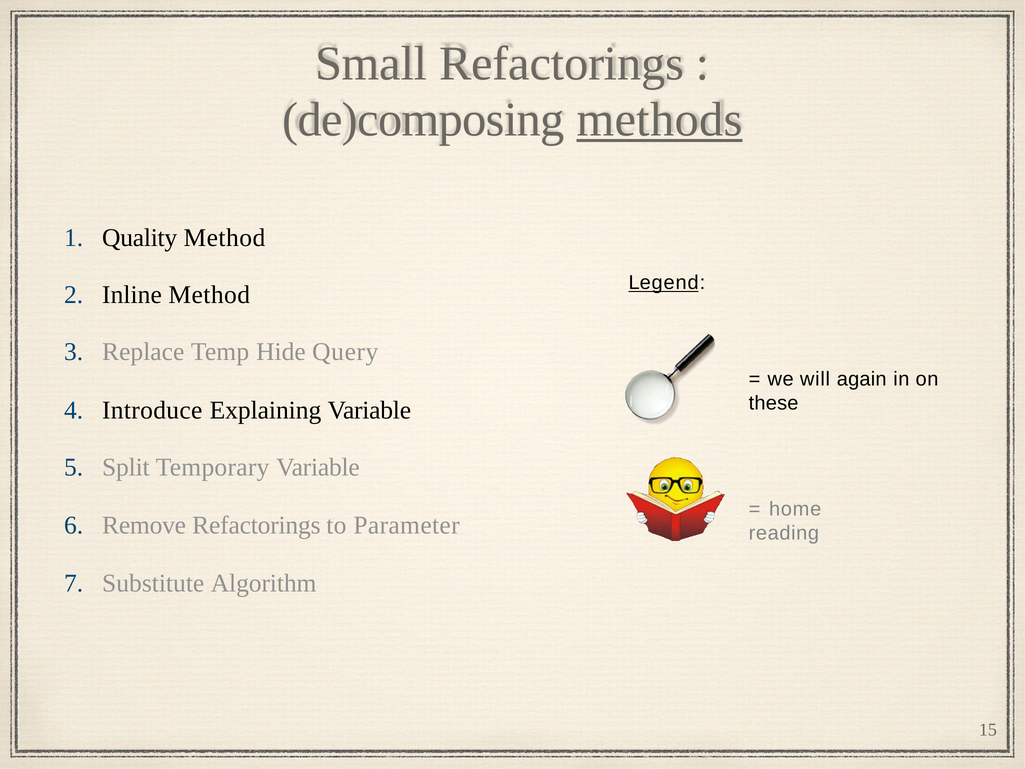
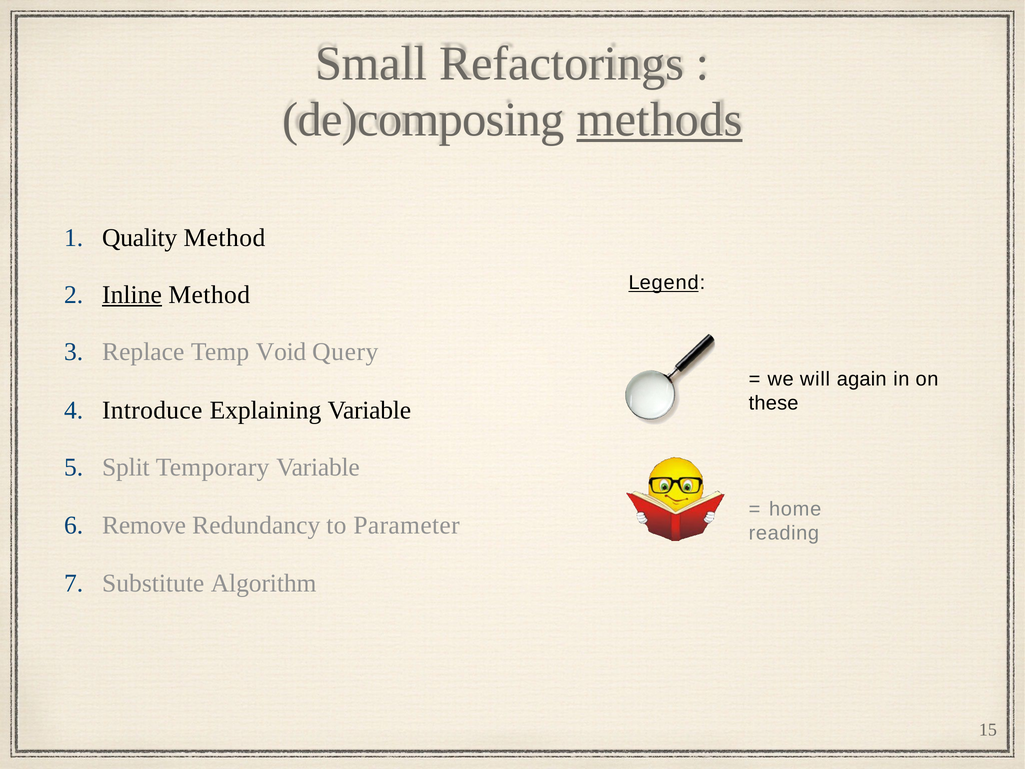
Inline underline: none -> present (132, 295)
Hide: Hide -> Void (281, 352)
Remove Refactorings: Refactorings -> Redundancy (256, 525)
